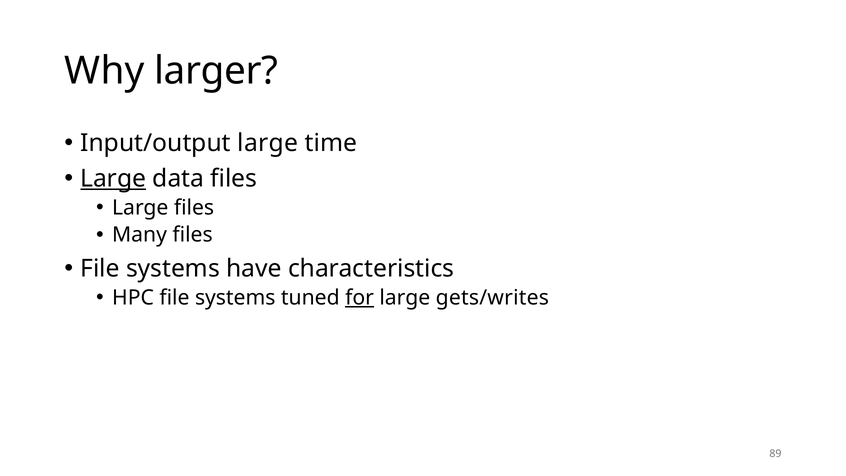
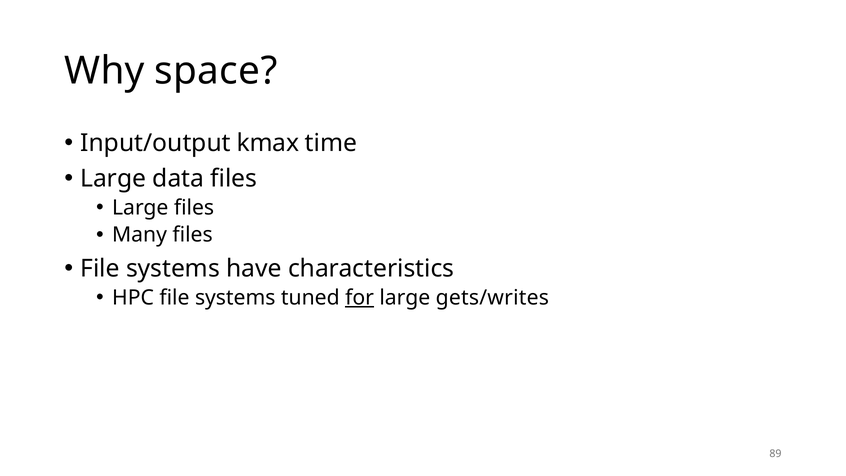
larger: larger -> space (216, 71)
Input/output large: large -> kmax (268, 143)
Large underline: present -> none (113, 179)
